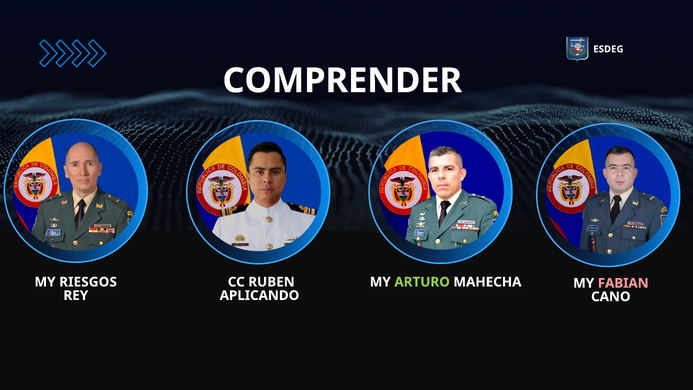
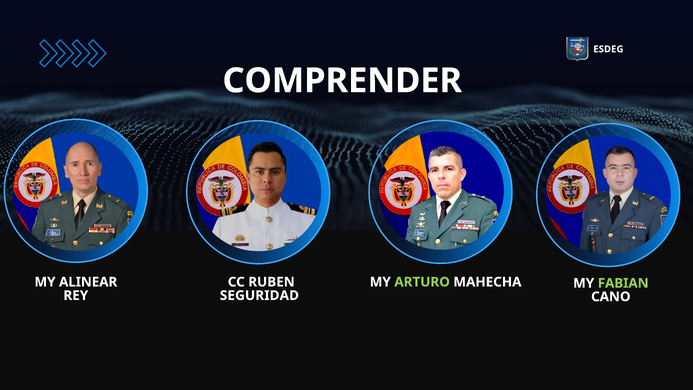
RIESGOS: RIESGOS -> ALINEAR (88, 282)
FABIAN colour: pink -> light green (623, 283)
APLICANDO: APLICANDO -> SEGURIDAD (259, 295)
